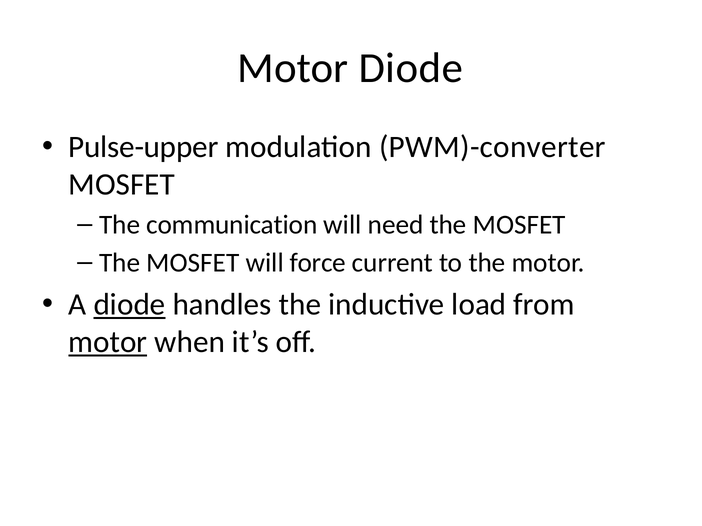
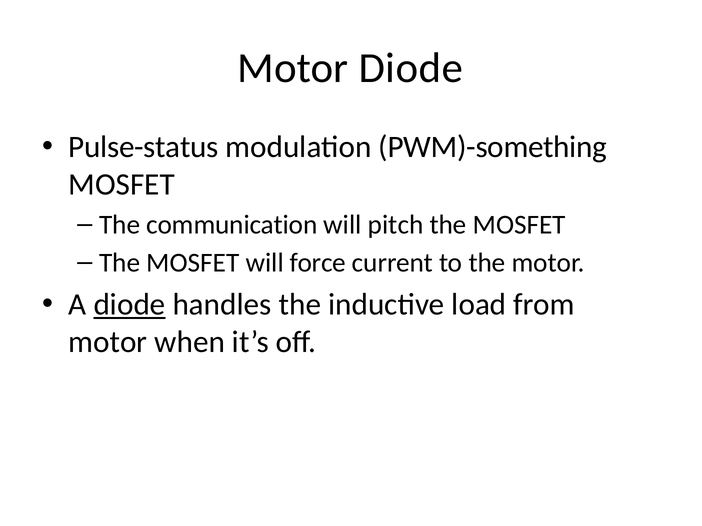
Pulse-upper: Pulse-upper -> Pulse-status (143, 147)
PWM)-converter: PWM)-converter -> PWM)-something (493, 147)
need: need -> pitch (396, 225)
motor underline: present -> none (108, 342)
